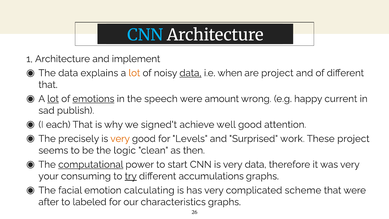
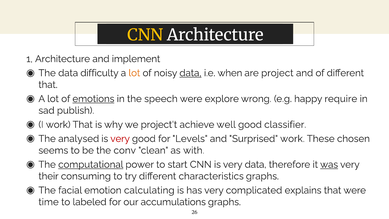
CNN colour: light blue -> yellow (145, 35)
explains: explains -> difficulty (99, 73)
lot underline: present -> none (53, 99)
amount: amount -> explore (222, 99)
current: current -> require (341, 99)
I each: each -> work (58, 124)
signed't: signed't -> project't (159, 124)
attention: attention -> classifier (285, 124)
precisely: precisely -> analysed (79, 139)
very colour: orange -> red (120, 139)
These project: project -> chosen (353, 139)
logic: logic -> conv (125, 150)
then: then -> with (194, 150)
was underline: none -> present (329, 164)
your: your -> their (48, 176)
try underline: present -> none (131, 176)
accumulations: accumulations -> characteristics (211, 176)
scheme: scheme -> explains (303, 190)
after: after -> time (49, 202)
characteristics: characteristics -> accumulations (173, 202)
